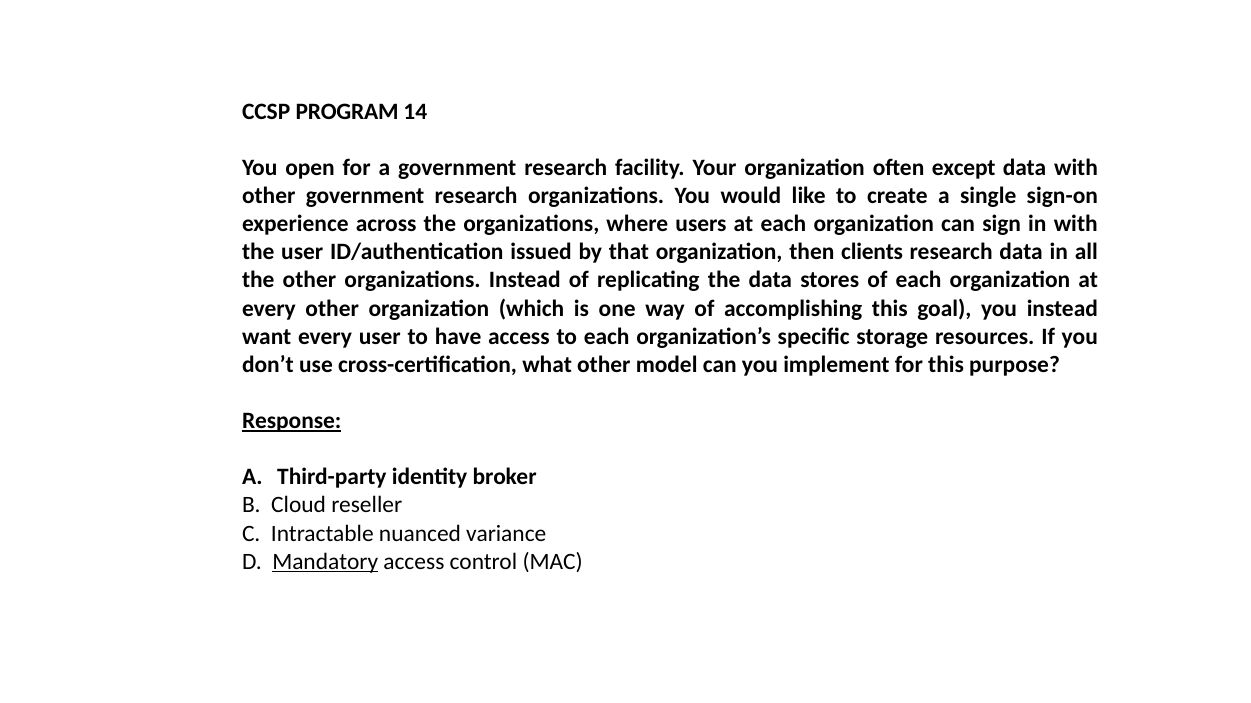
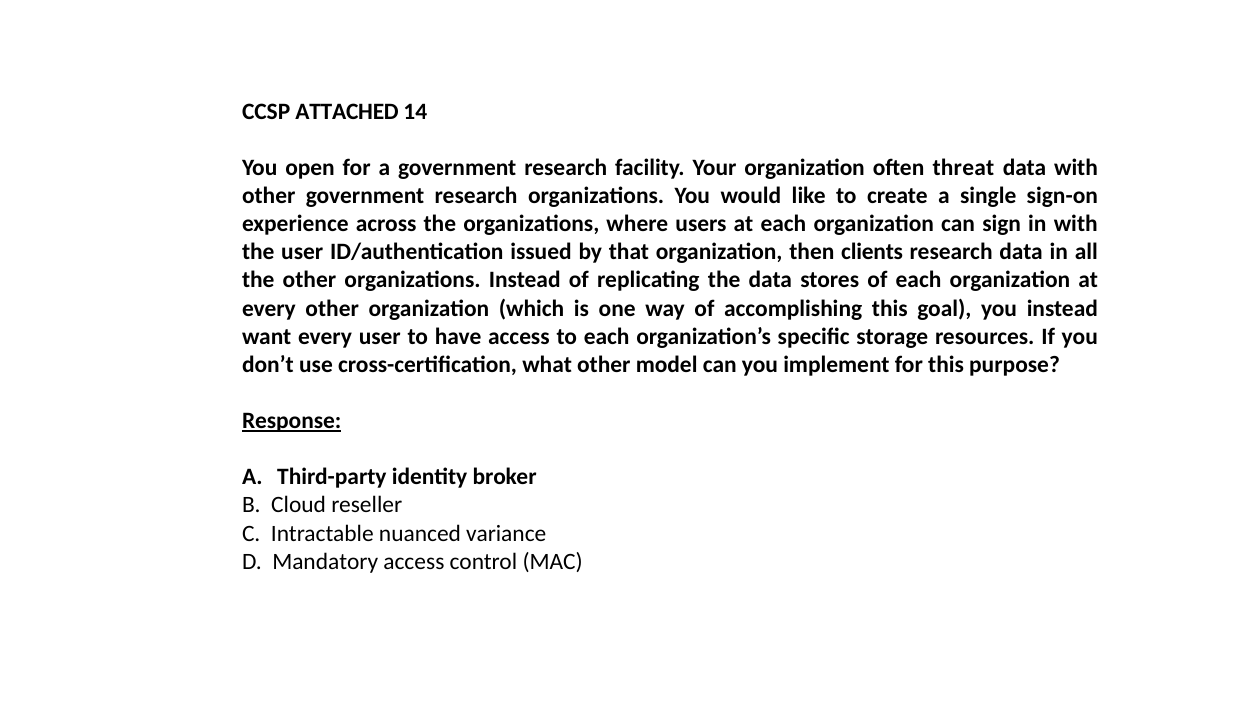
PROGRAM: PROGRAM -> ATTACHED (347, 112)
except: except -> threat (963, 168)
Mandatory underline: present -> none (325, 562)
